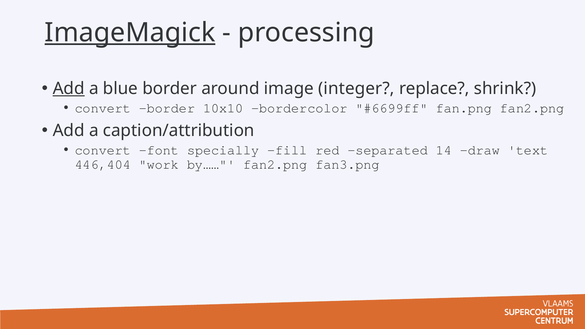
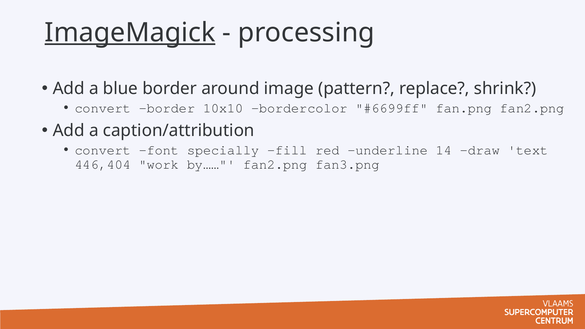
Add underline: present -> none (69, 88)
integer: integer -> pattern (357, 88)
separated: separated -> underline (388, 150)
